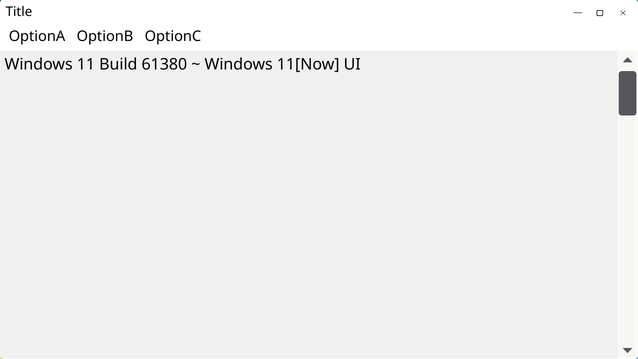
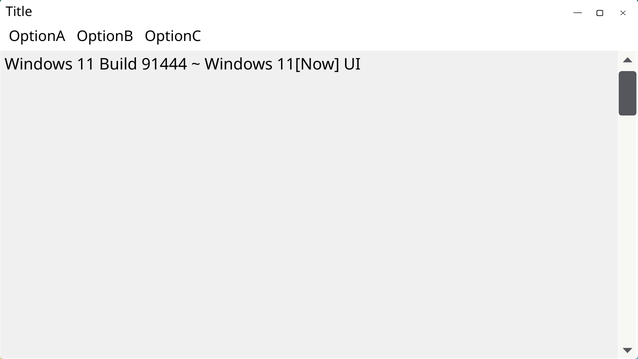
61380: 61380 -> 91444 (164, 65)
